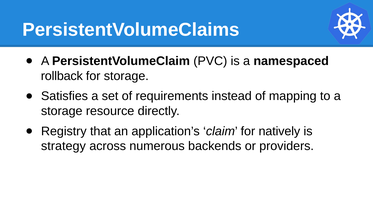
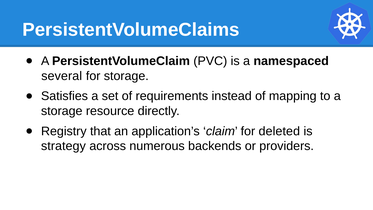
rollback: rollback -> several (62, 76)
natively: natively -> deleted (279, 131)
